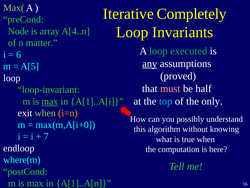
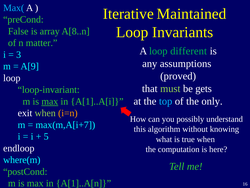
Max( colour: light green -> light blue (14, 8)
Completely: Completely -> Maintained (192, 14)
Node: Node -> False (18, 31)
A[4..n: A[4..n -> A[8..n (76, 31)
executed: executed -> different (189, 51)
6: 6 -> 3 (19, 54)
any underline: present -> none (150, 63)
A[5: A[5 -> A[9 (30, 66)
must colour: pink -> light green (170, 88)
half: half -> gets (204, 88)
max(m,A[i+0: max(m,A[i+0 -> max(m,A[i+7 (65, 125)
7: 7 -> 5 (46, 136)
